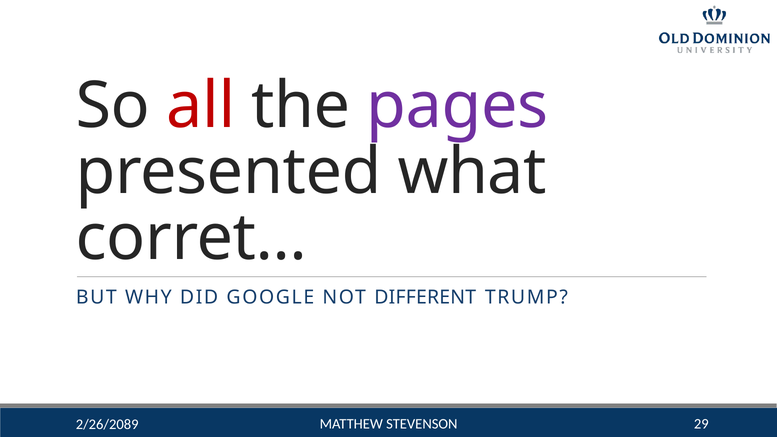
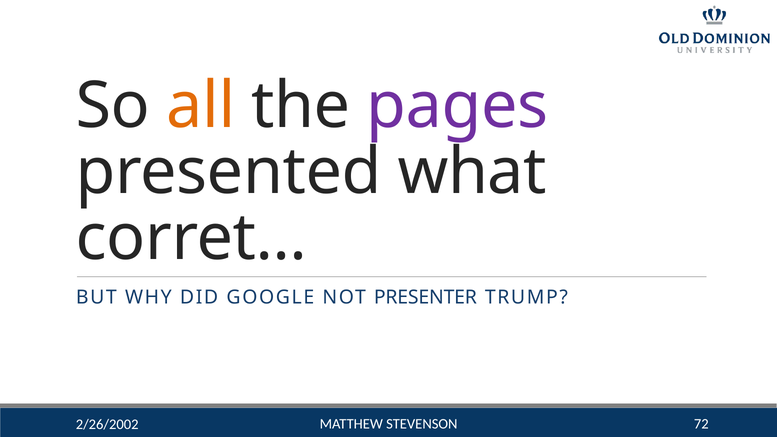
all colour: red -> orange (201, 106)
DIFFERENT: DIFFERENT -> PRESENTER (425, 297)
29: 29 -> 72 (701, 424)
2/26/2089: 2/26/2089 -> 2/26/2002 (107, 424)
